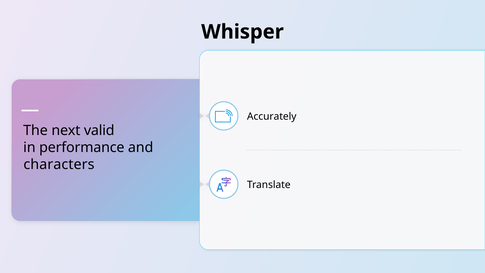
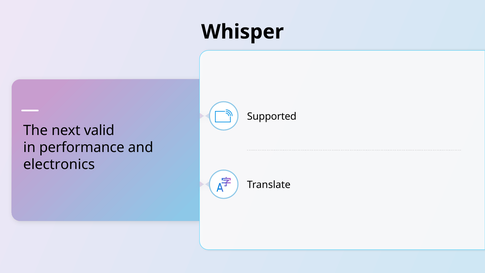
Accurately: Accurately -> Supported (272, 116)
characters: characters -> electronics (59, 164)
